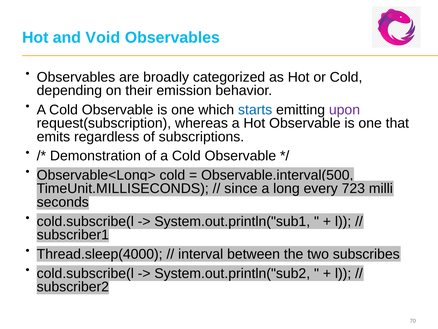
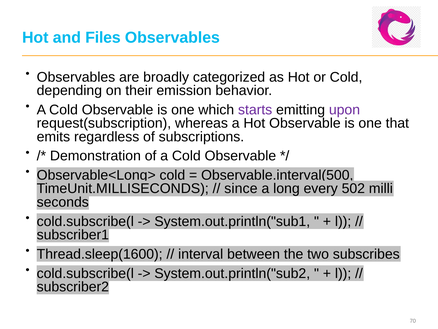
Void: Void -> Files (103, 37)
starts colour: blue -> purple (255, 110)
723: 723 -> 502 (353, 188)
Thread.sleep(4000: Thread.sleep(4000 -> Thread.sleep(1600 (100, 254)
